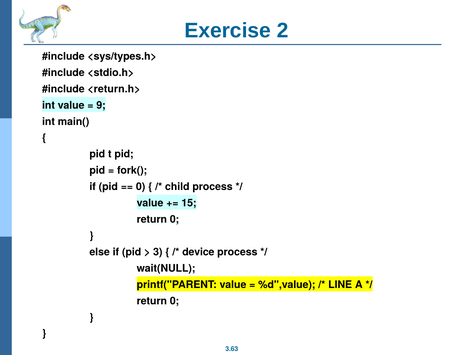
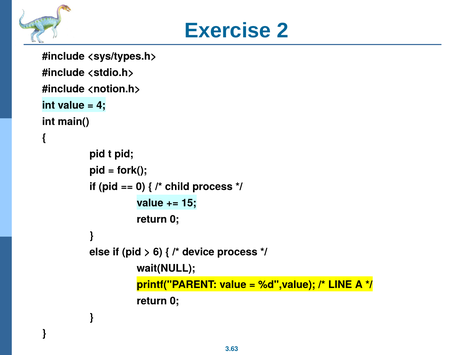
<return.h>: <return.h> -> <notion.h> (114, 89)
9: 9 -> 4 (101, 105)
3: 3 -> 6 (158, 252)
